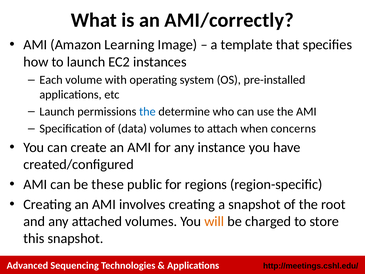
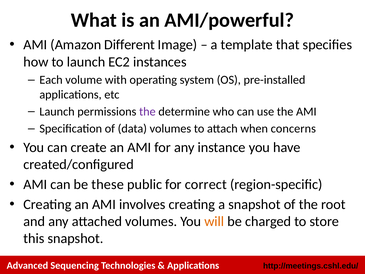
AMI/correctly: AMI/correctly -> AMI/powerful (229, 20)
Learning: Learning -> Different (130, 45)
the colour: blue -> purple (147, 112)
regions: regions -> correct (206, 184)
